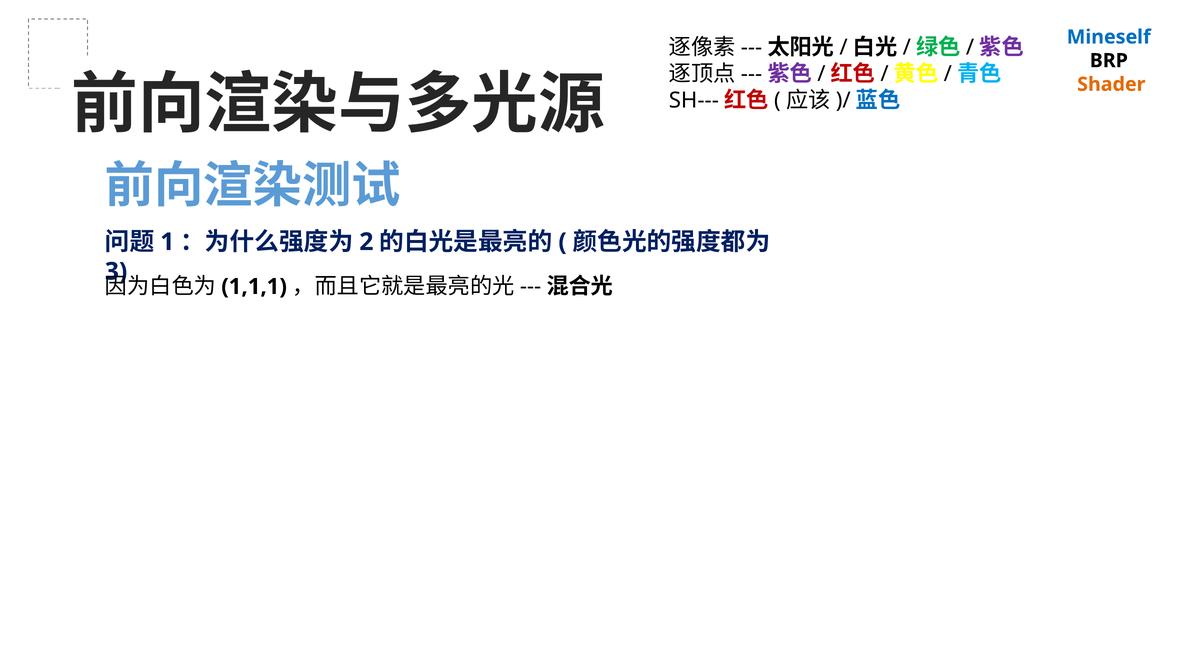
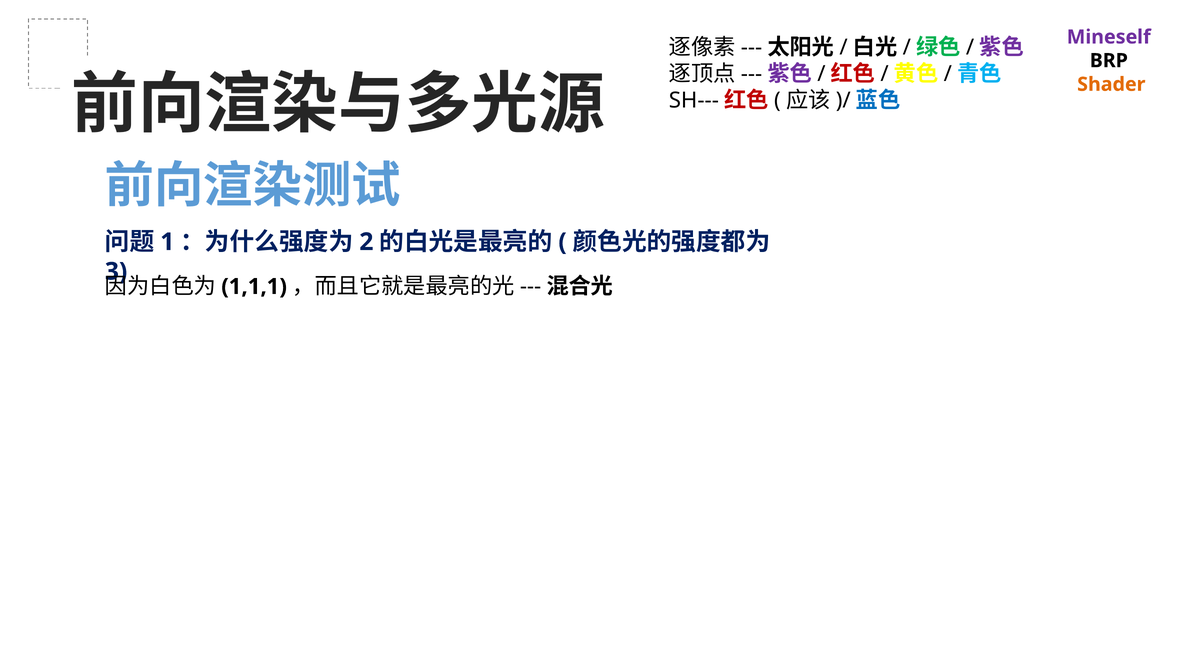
Mineself colour: blue -> purple (1109, 37)
